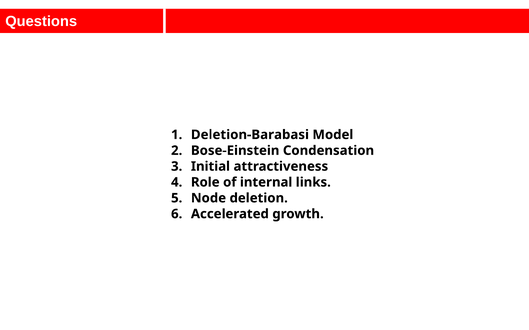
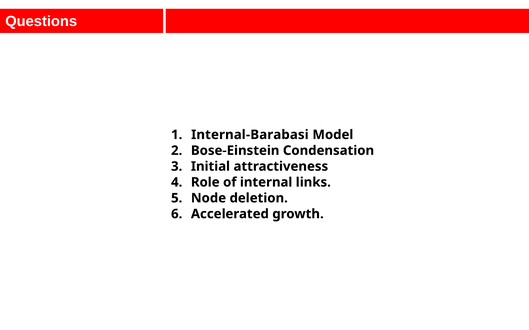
Deletion-Barabasi: Deletion-Barabasi -> Internal-Barabasi (250, 135)
